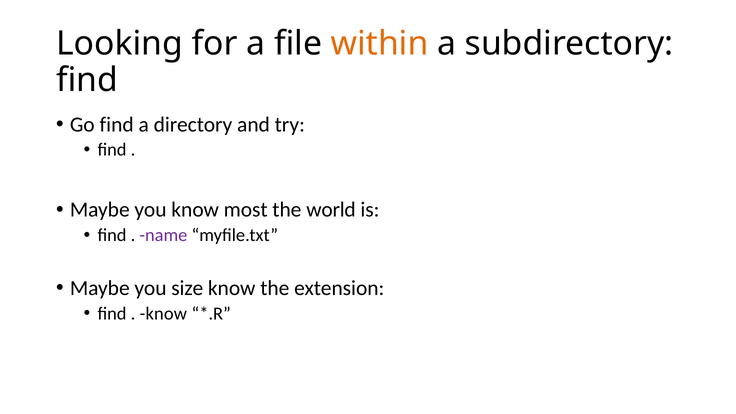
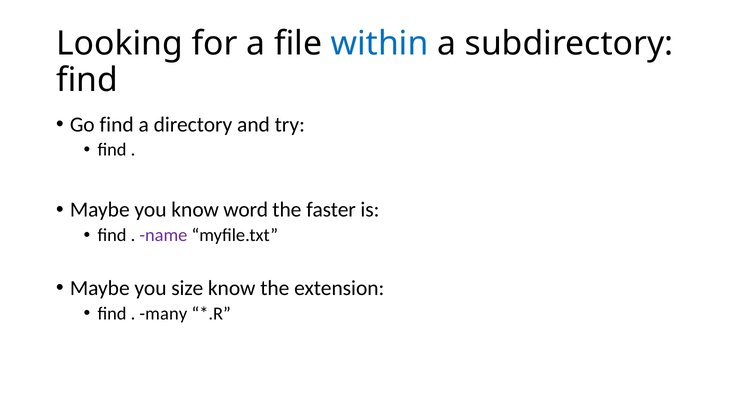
within colour: orange -> blue (380, 44)
most: most -> word (246, 210)
world: world -> faster (331, 210)
know: know -> many (163, 313)
